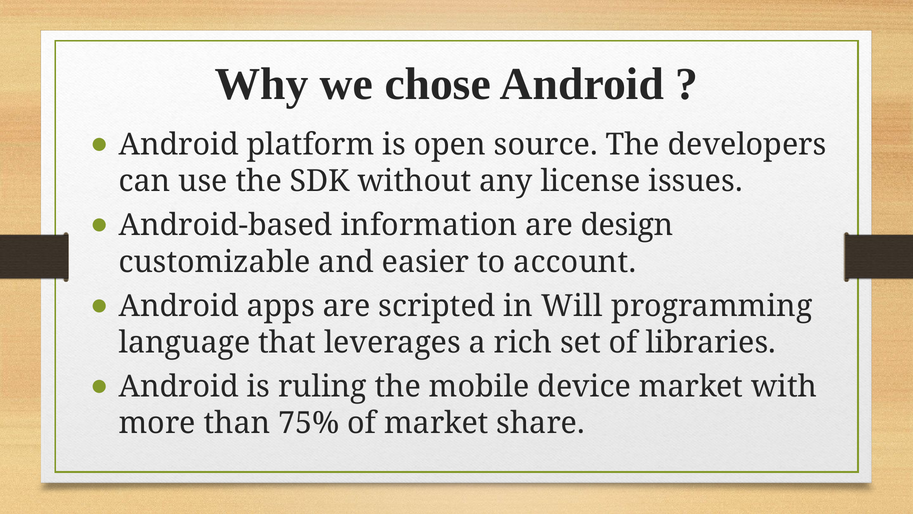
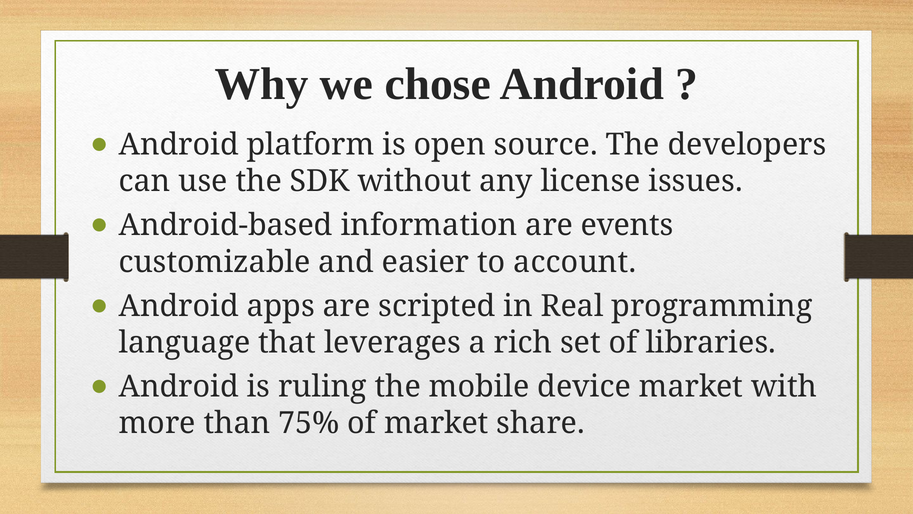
design: design -> events (627, 225)
Will: Will -> Real (572, 306)
